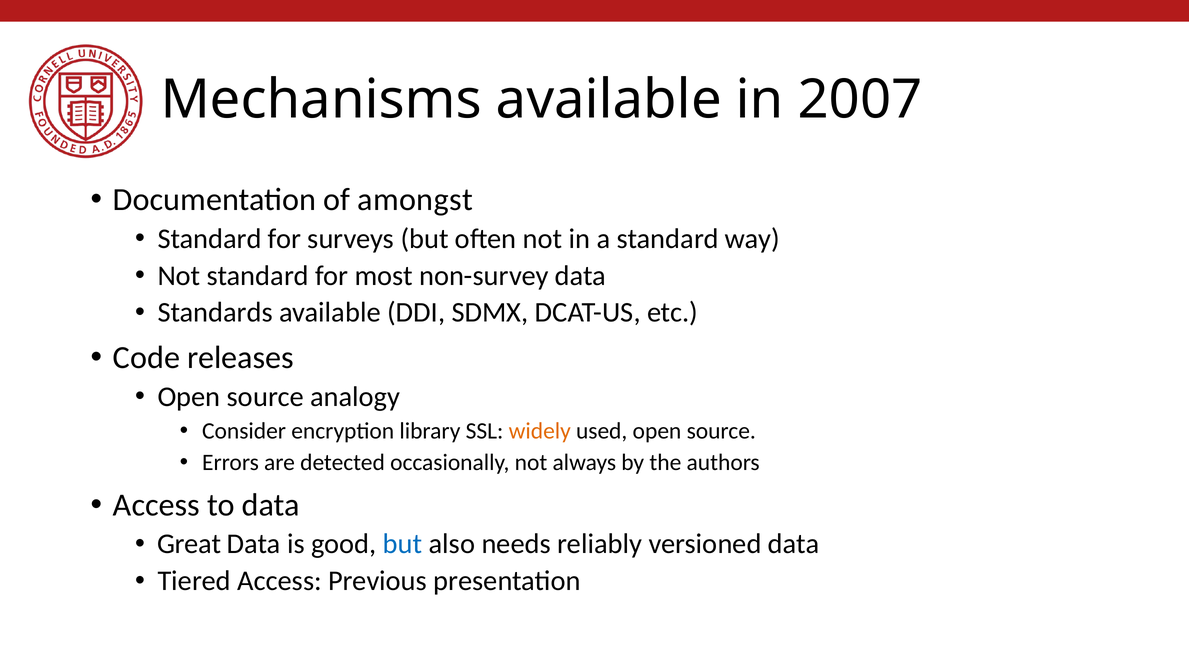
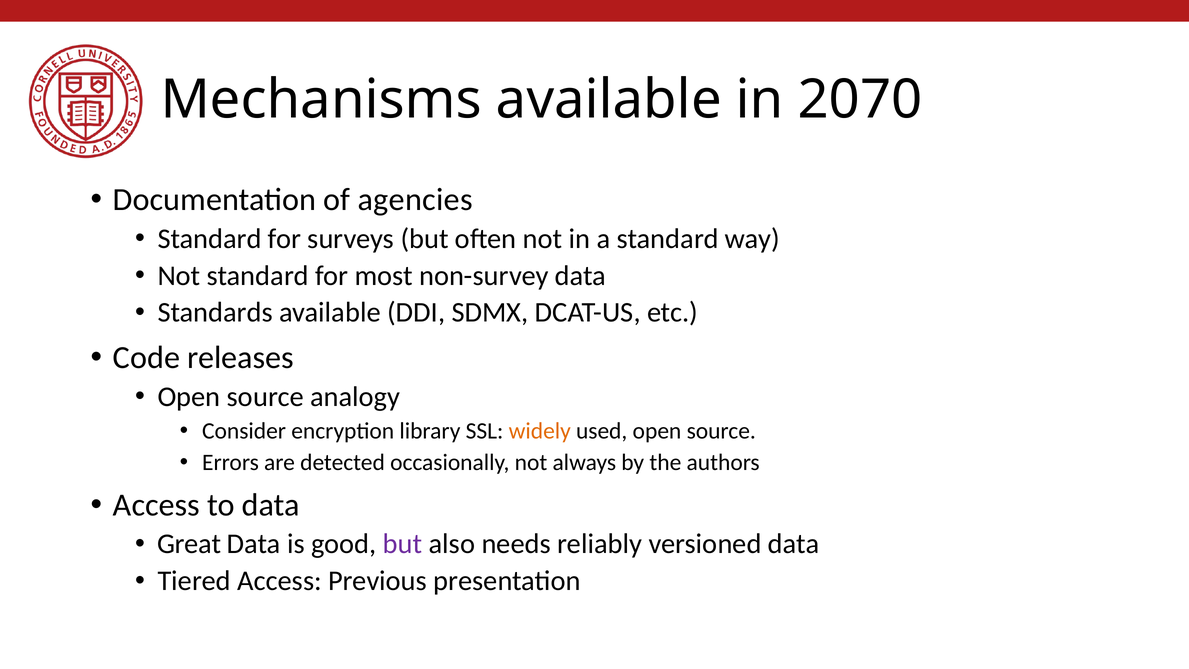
2007: 2007 -> 2070 (860, 100)
amongst: amongst -> agencies (415, 200)
but colour: blue -> purple (403, 544)
